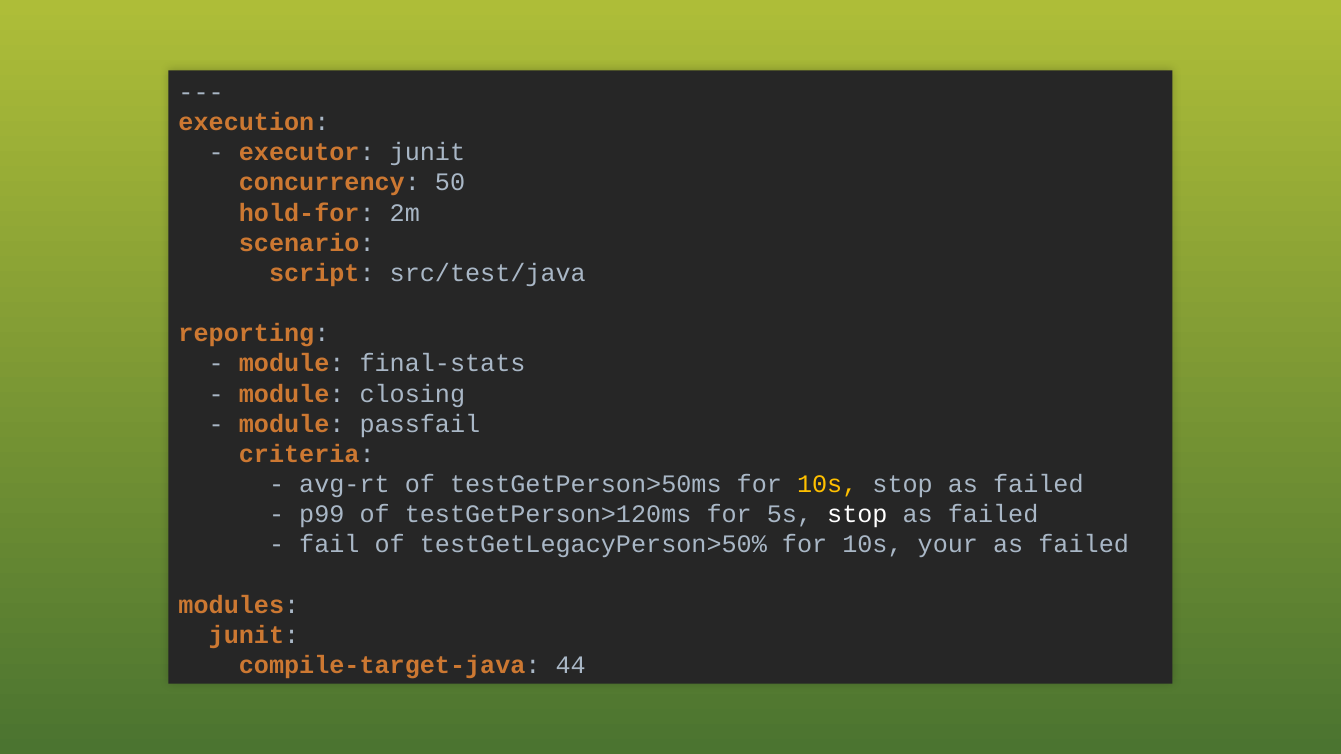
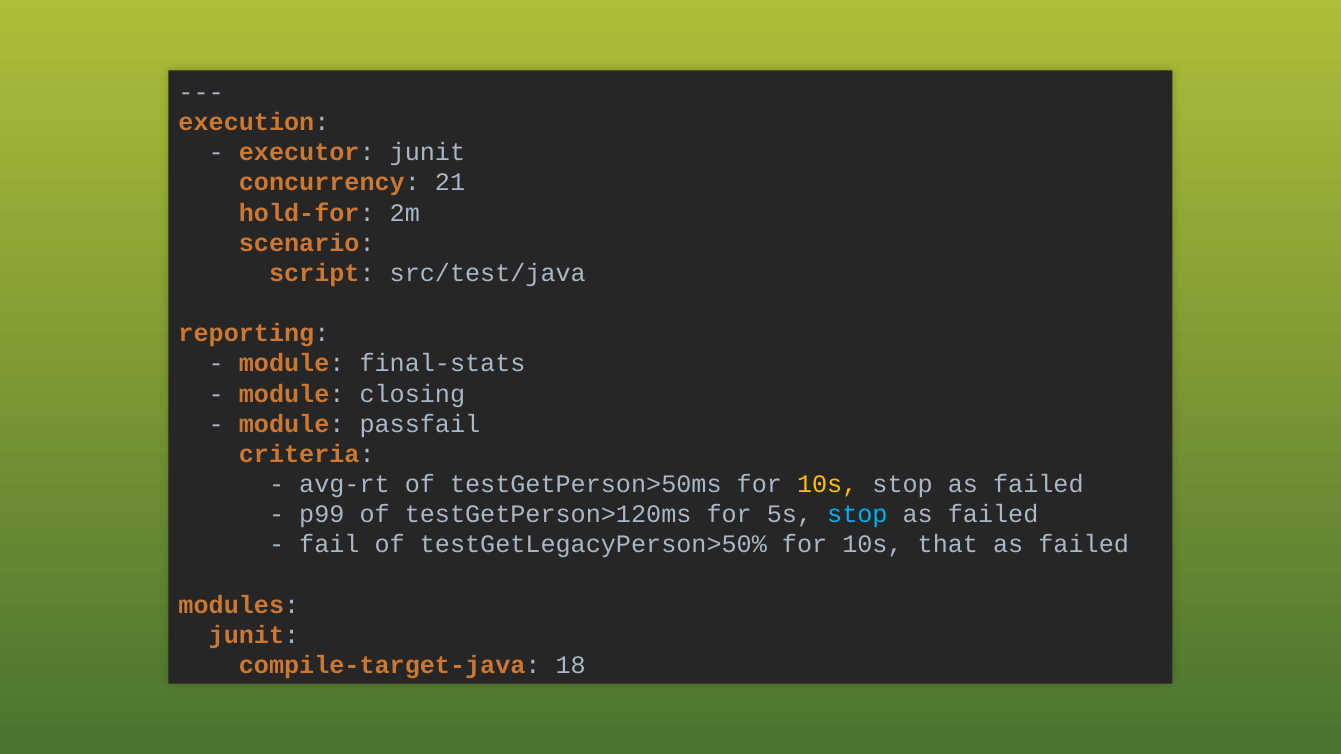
50: 50 -> 21 (450, 183)
stop colour: white -> light blue (857, 515)
your: your -> that (948, 545)
44: 44 -> 18 (571, 666)
